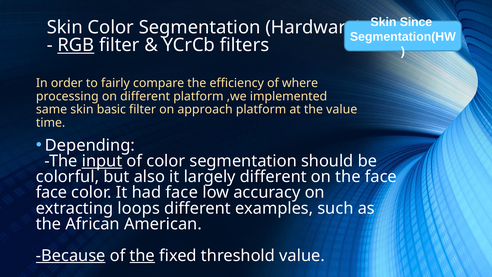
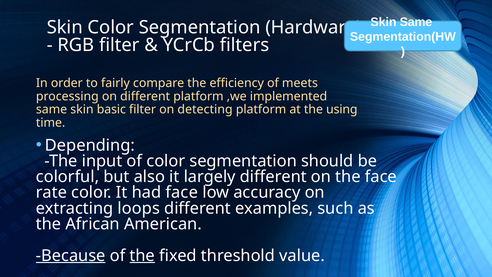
Skin Since: Since -> Same (416, 22)
RGB underline: present -> none (76, 45)
where: where -> meets (300, 83)
approach: approach -> detecting (205, 110)
the value: value -> using (342, 110)
input underline: present -> none (102, 161)
face: face -> rate (51, 192)
